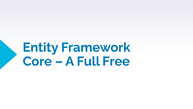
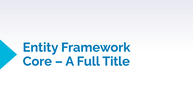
Free: Free -> Title (116, 61)
